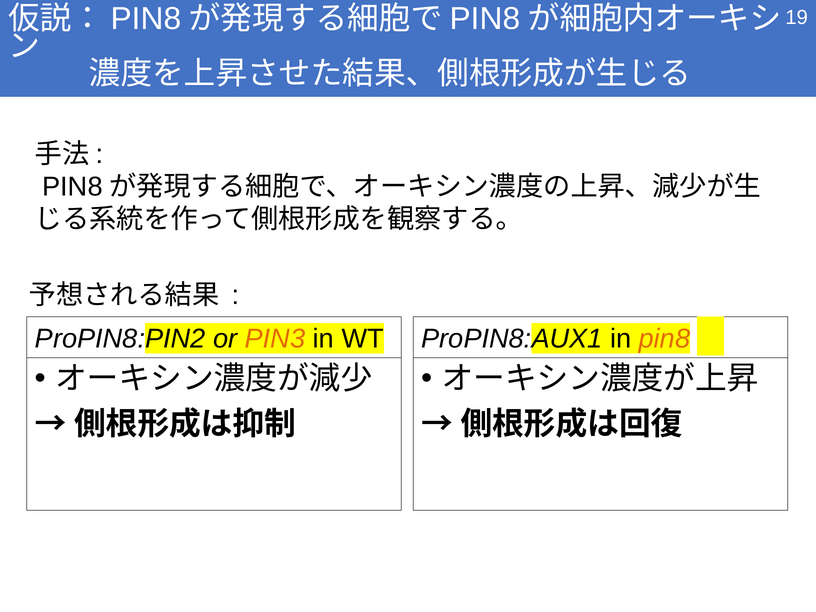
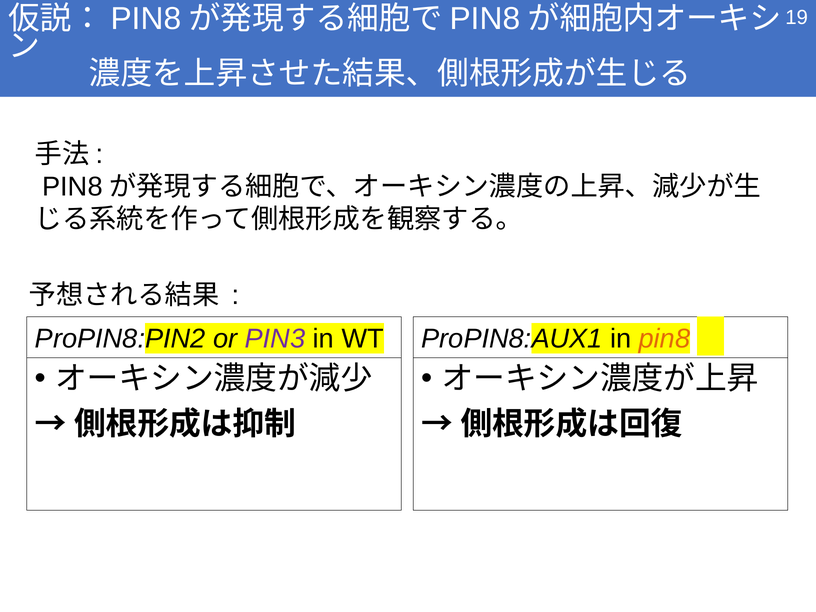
PIN3 colour: orange -> purple (275, 339)
